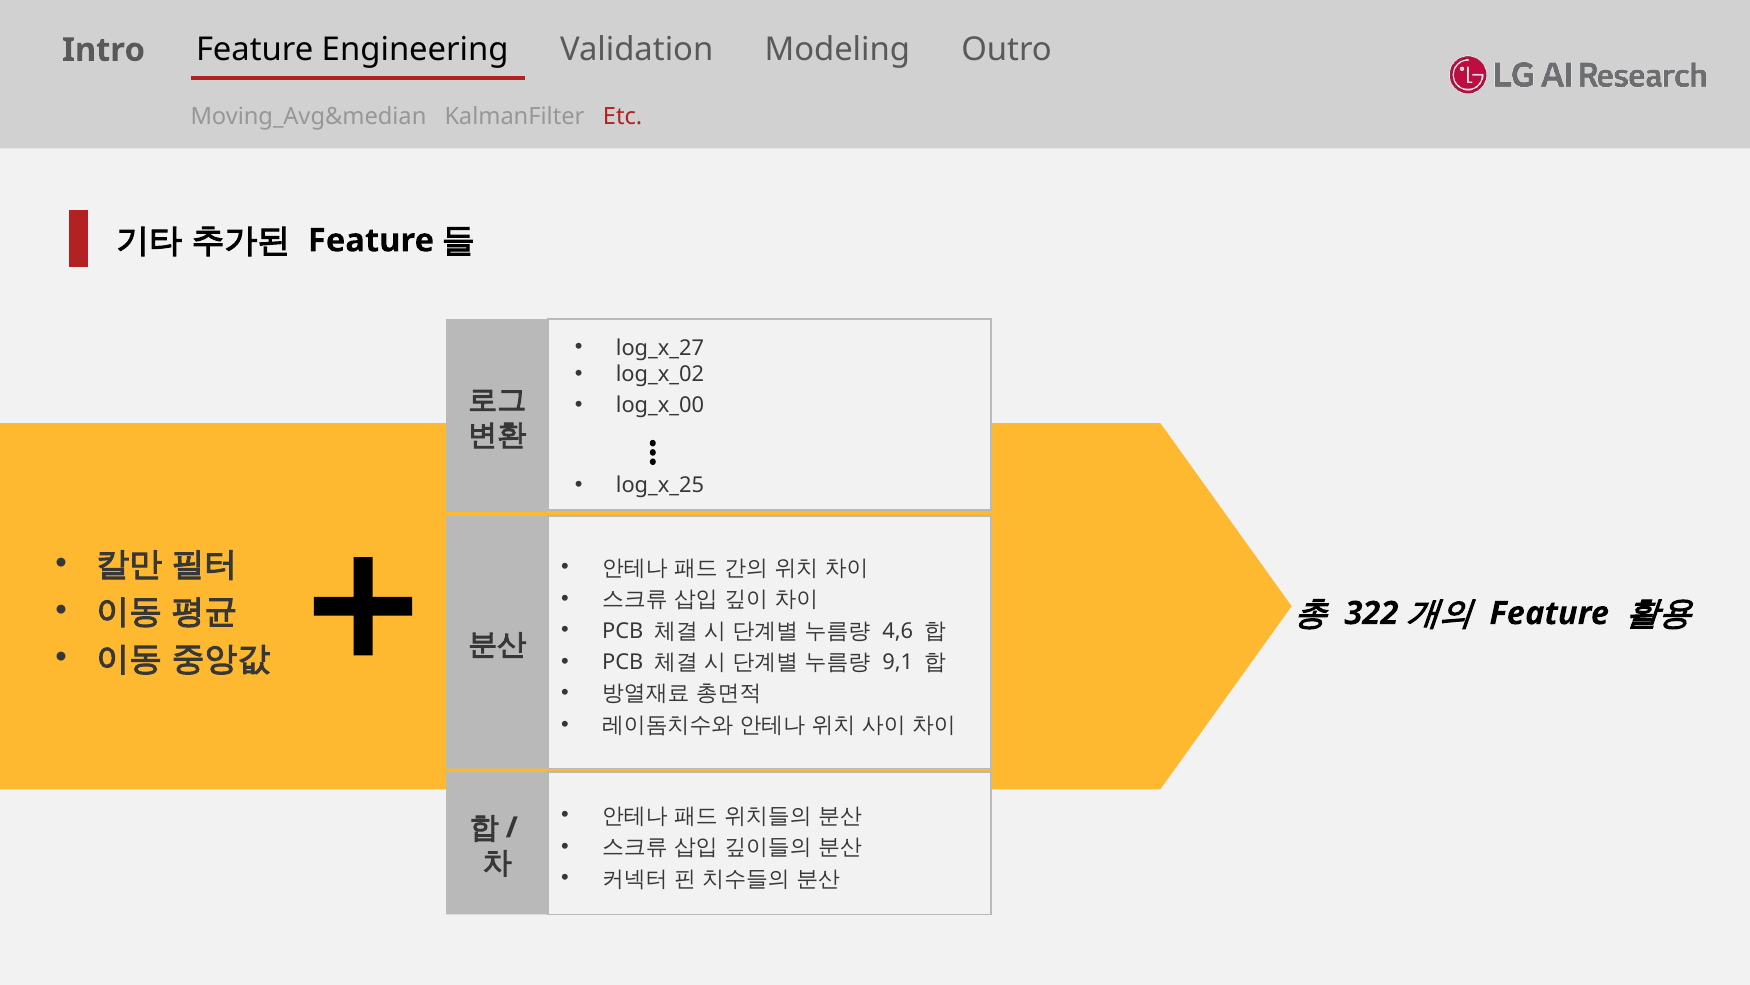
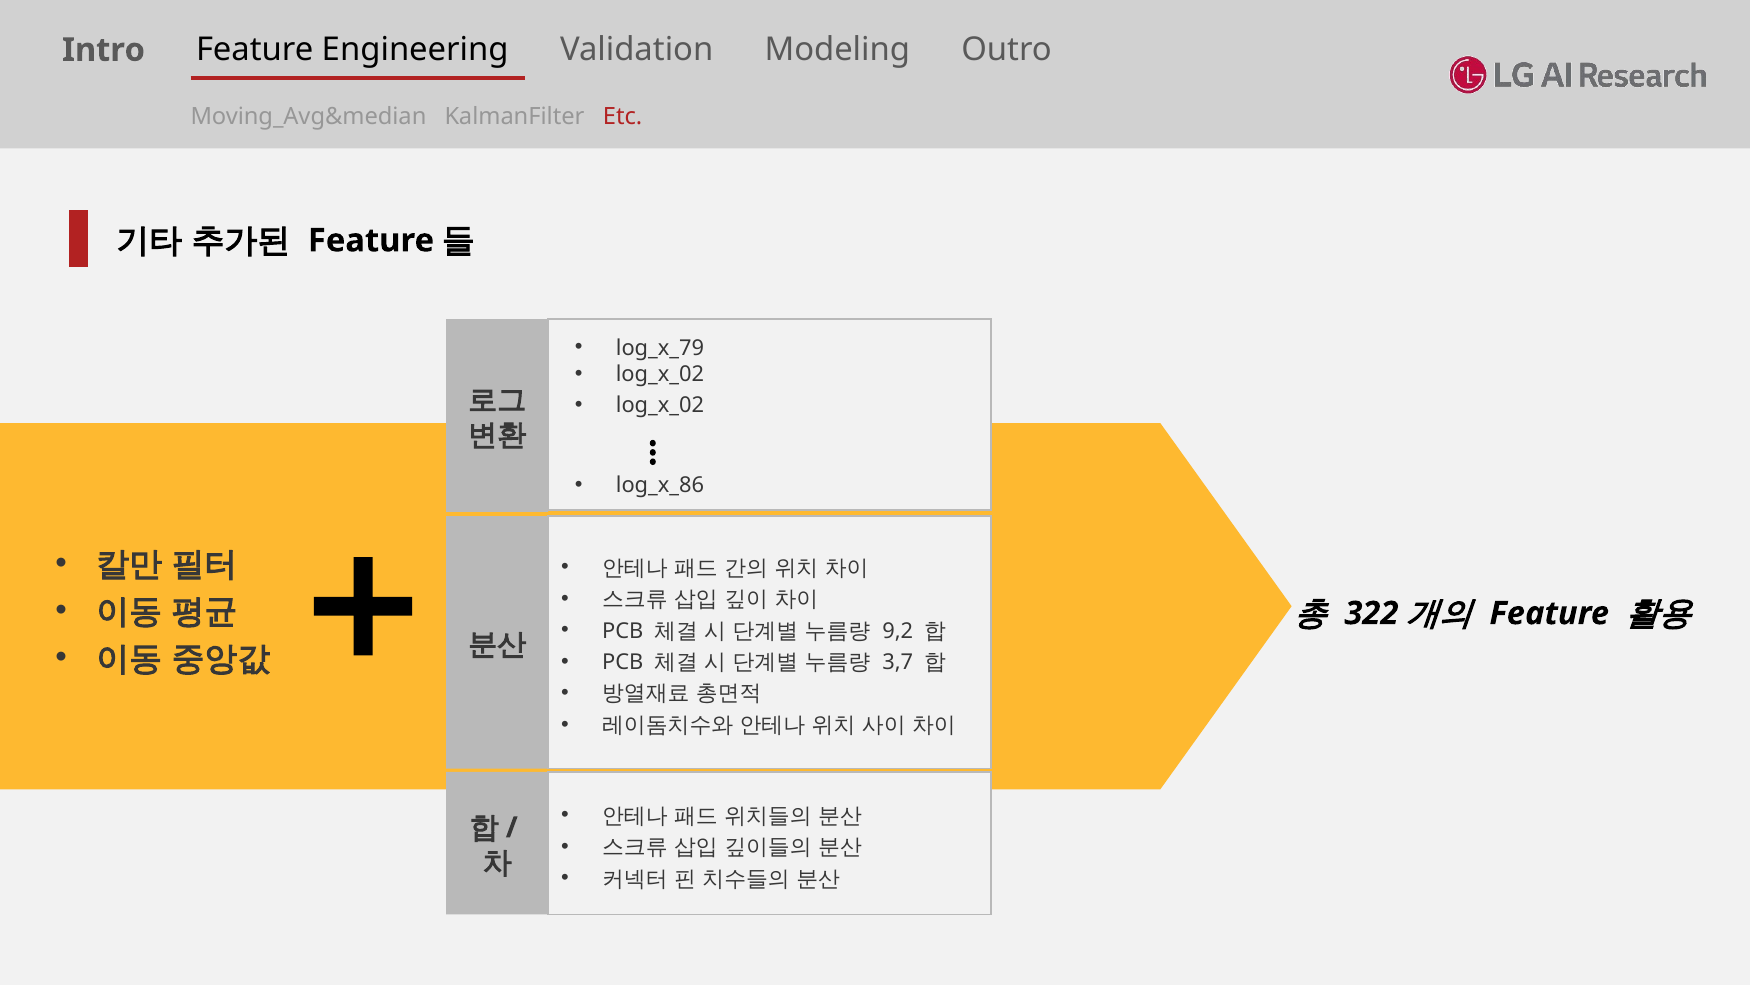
log_x_27: log_x_27 -> log_x_79 (660, 348)
log_x_00: log_x_00 -> log_x_02 (660, 405)
log_x_25: log_x_25 -> log_x_86 (660, 485)
4,6: 4,6 -> 9,2 (898, 630)
9,1: 9,1 -> 3,7 (898, 662)
